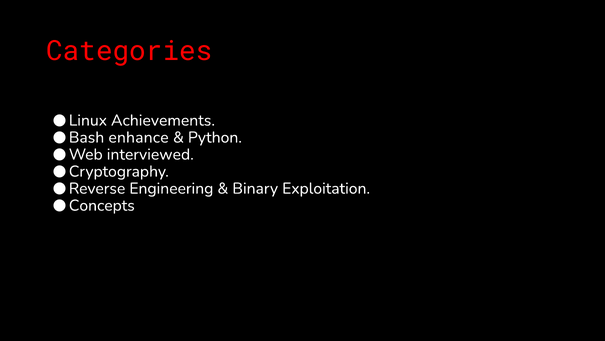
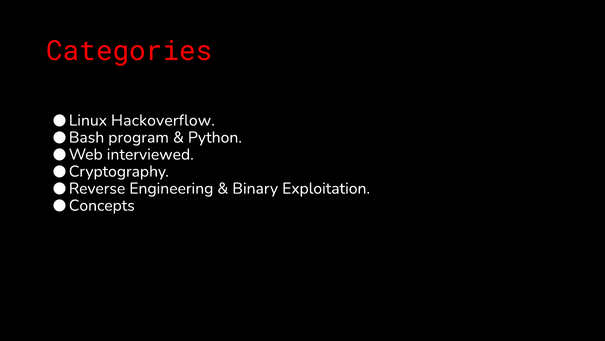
Achievements: Achievements -> Hackoverflow (163, 120)
enhance: enhance -> program (139, 137)
